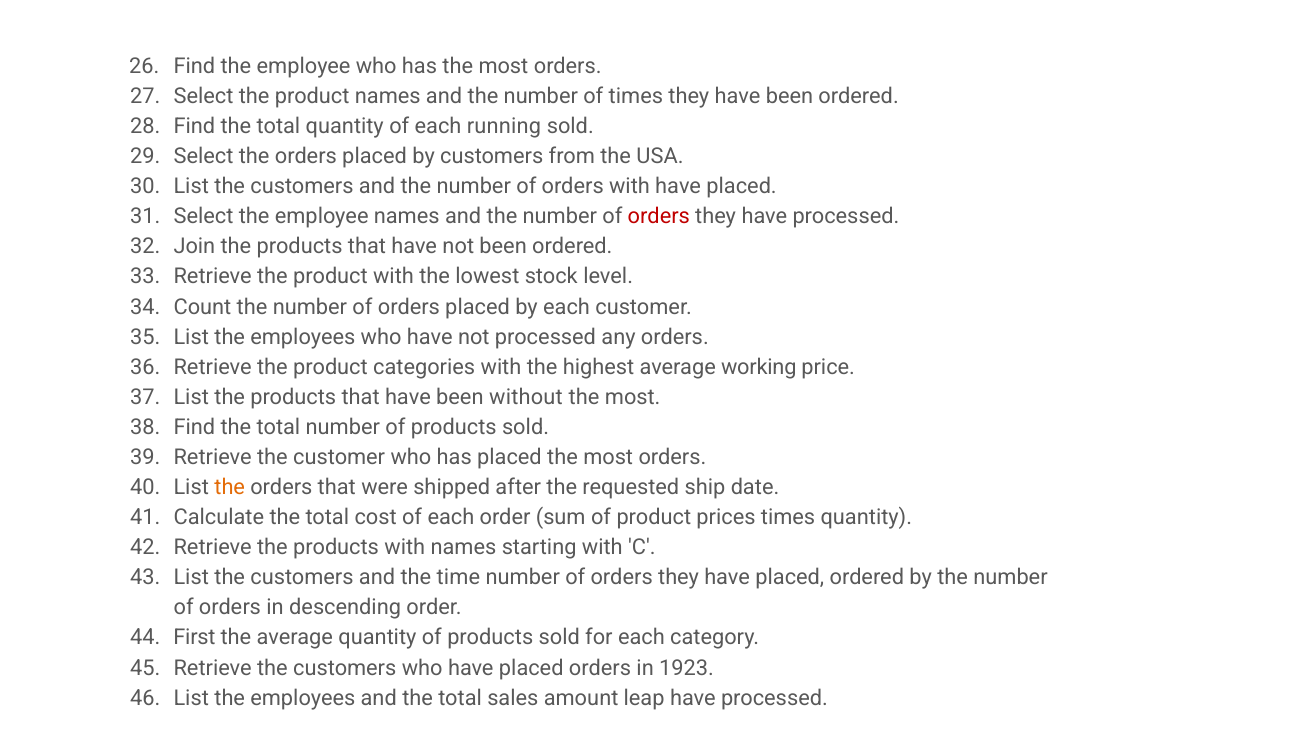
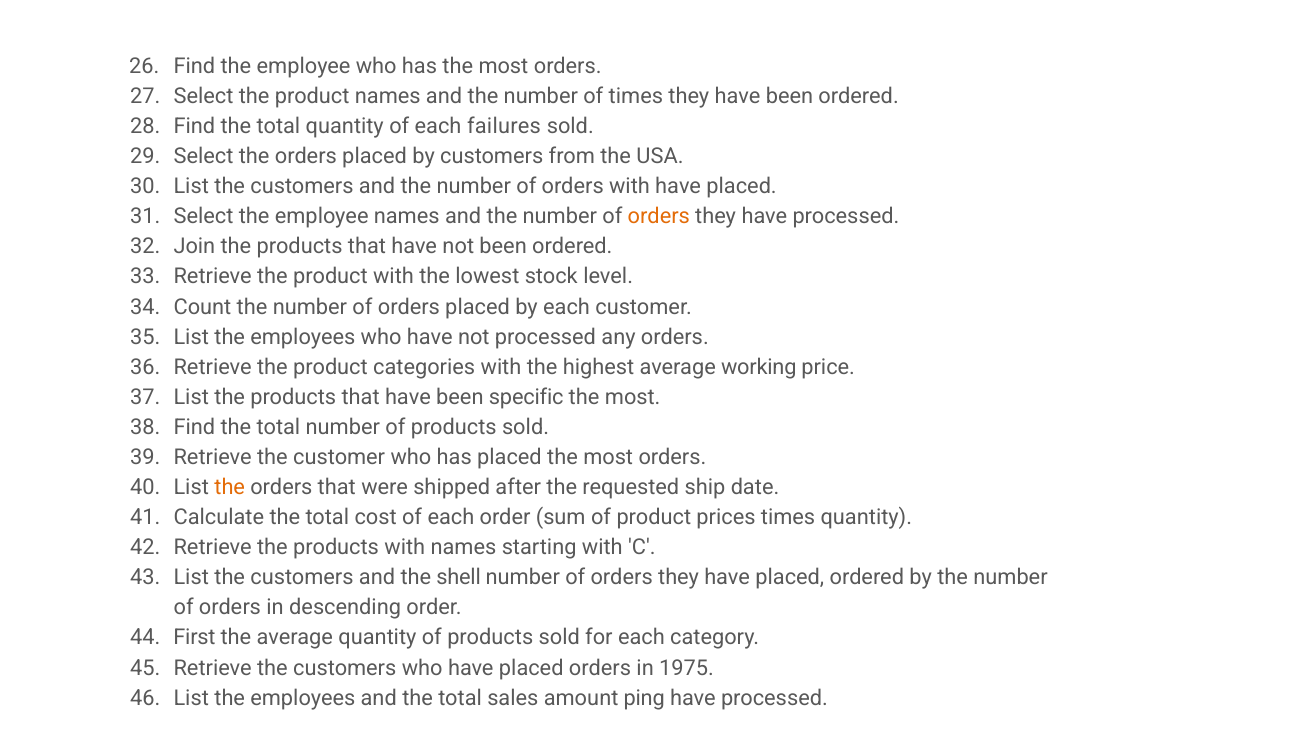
running: running -> failures (504, 126)
orders colour: red -> orange (659, 217)
without: without -> specific (526, 397)
time: time -> shell (459, 578)
1923: 1923 -> 1975 (687, 668)
leap: leap -> ping (644, 698)
